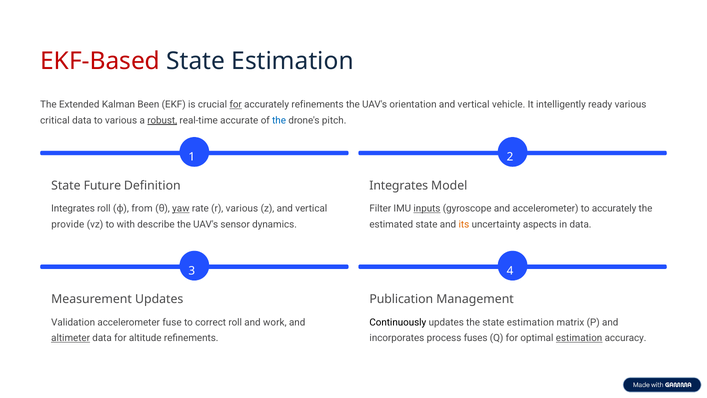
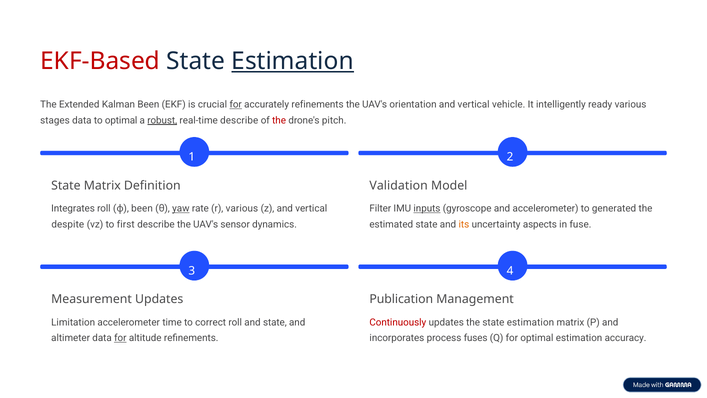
Estimation underline: none -> present (293, 61)
critical: critical -> stages (55, 120)
to various: various -> optimal (121, 120)
real-time accurate: accurate -> describe (239, 120)
the colour: blue -> red (279, 120)
State Future: Future -> Matrix (102, 185)
Integrates: Integrates -> Validation (399, 185)
from: from -> been (142, 208)
to accurately: accurately -> generated (614, 208)
provide: provide -> despite (68, 224)
with: with -> first (126, 224)
in data: data -> fuse (580, 224)
Validation: Validation -> Limitation (73, 322)
fuse: fuse -> time (172, 322)
and work: work -> state (275, 322)
Continuously colour: black -> red (398, 322)
altimeter underline: present -> none (71, 338)
for underline: none -> present (120, 338)
estimation underline: present -> none (579, 338)
